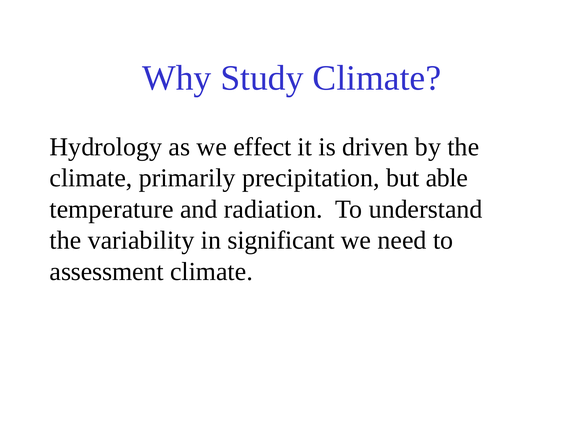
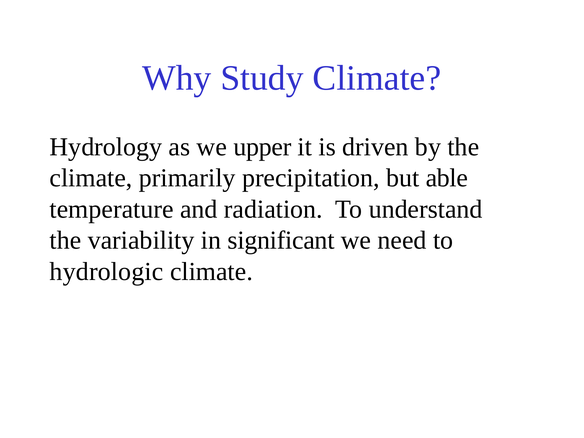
effect: effect -> upper (262, 147)
assessment: assessment -> hydrologic (107, 271)
